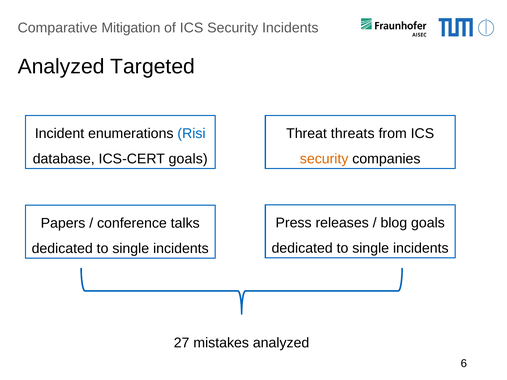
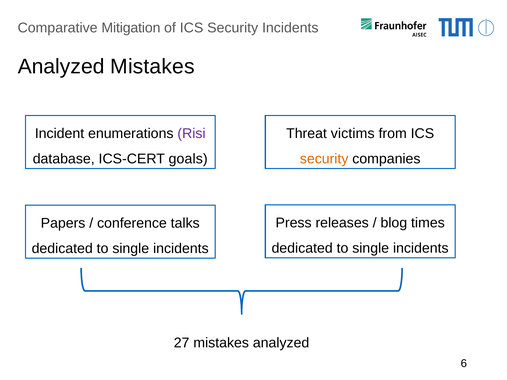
Analyzed Targeted: Targeted -> Mistakes (153, 66)
Risi colour: blue -> purple (191, 134)
threats: threats -> victims (353, 134)
blog goals: goals -> times (428, 223)
